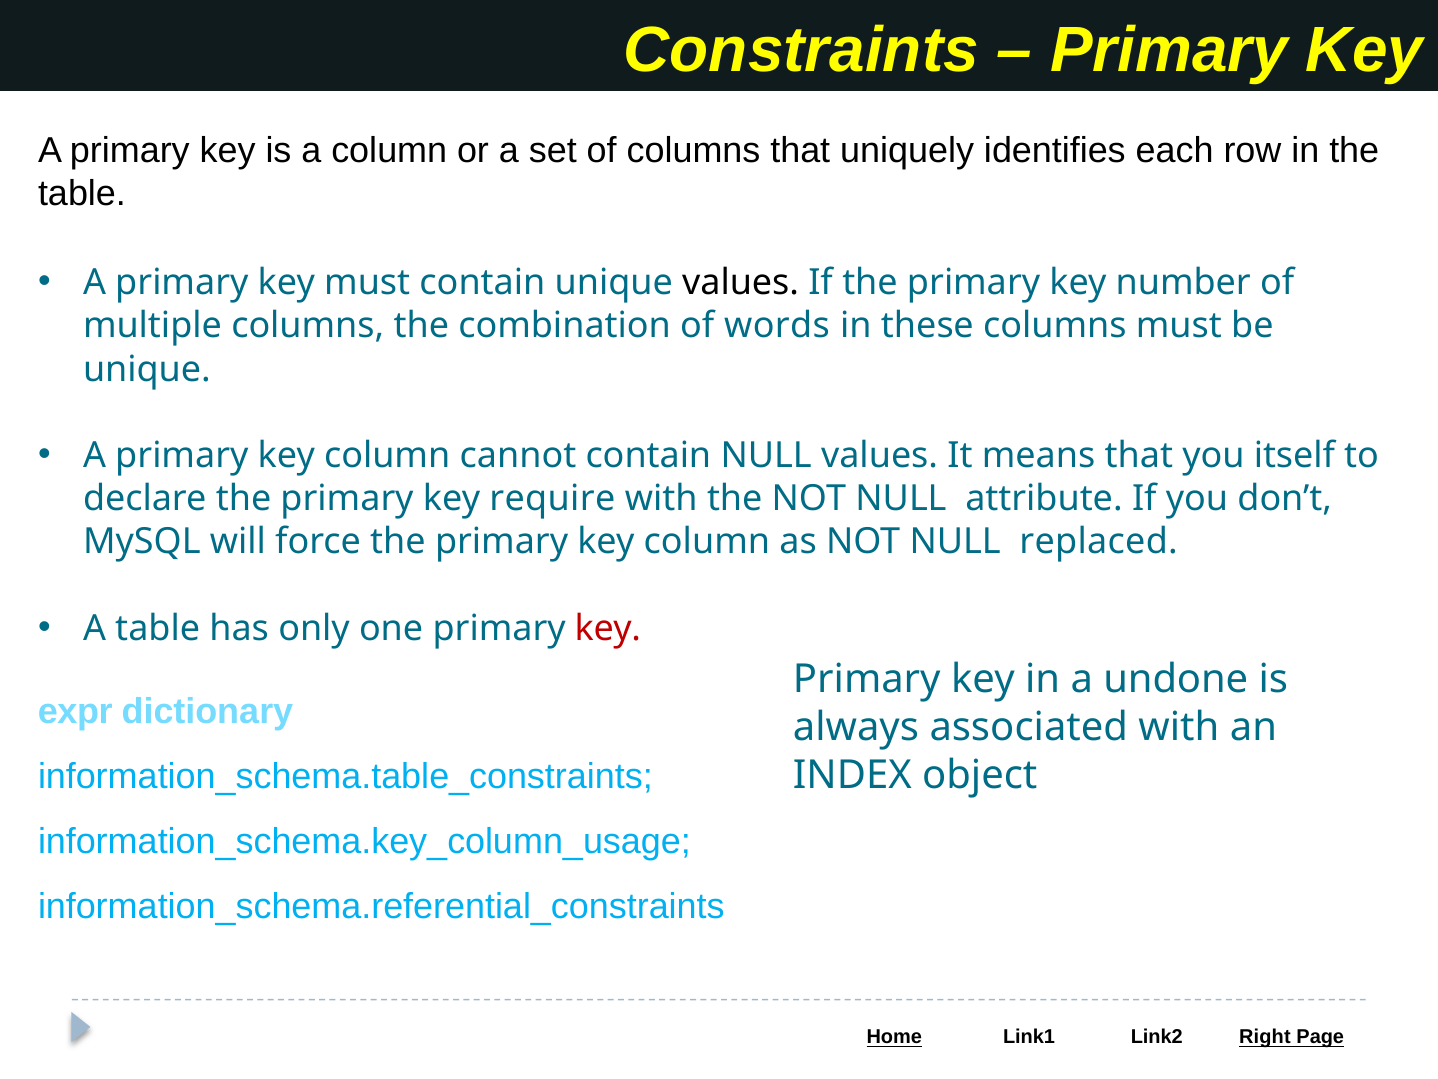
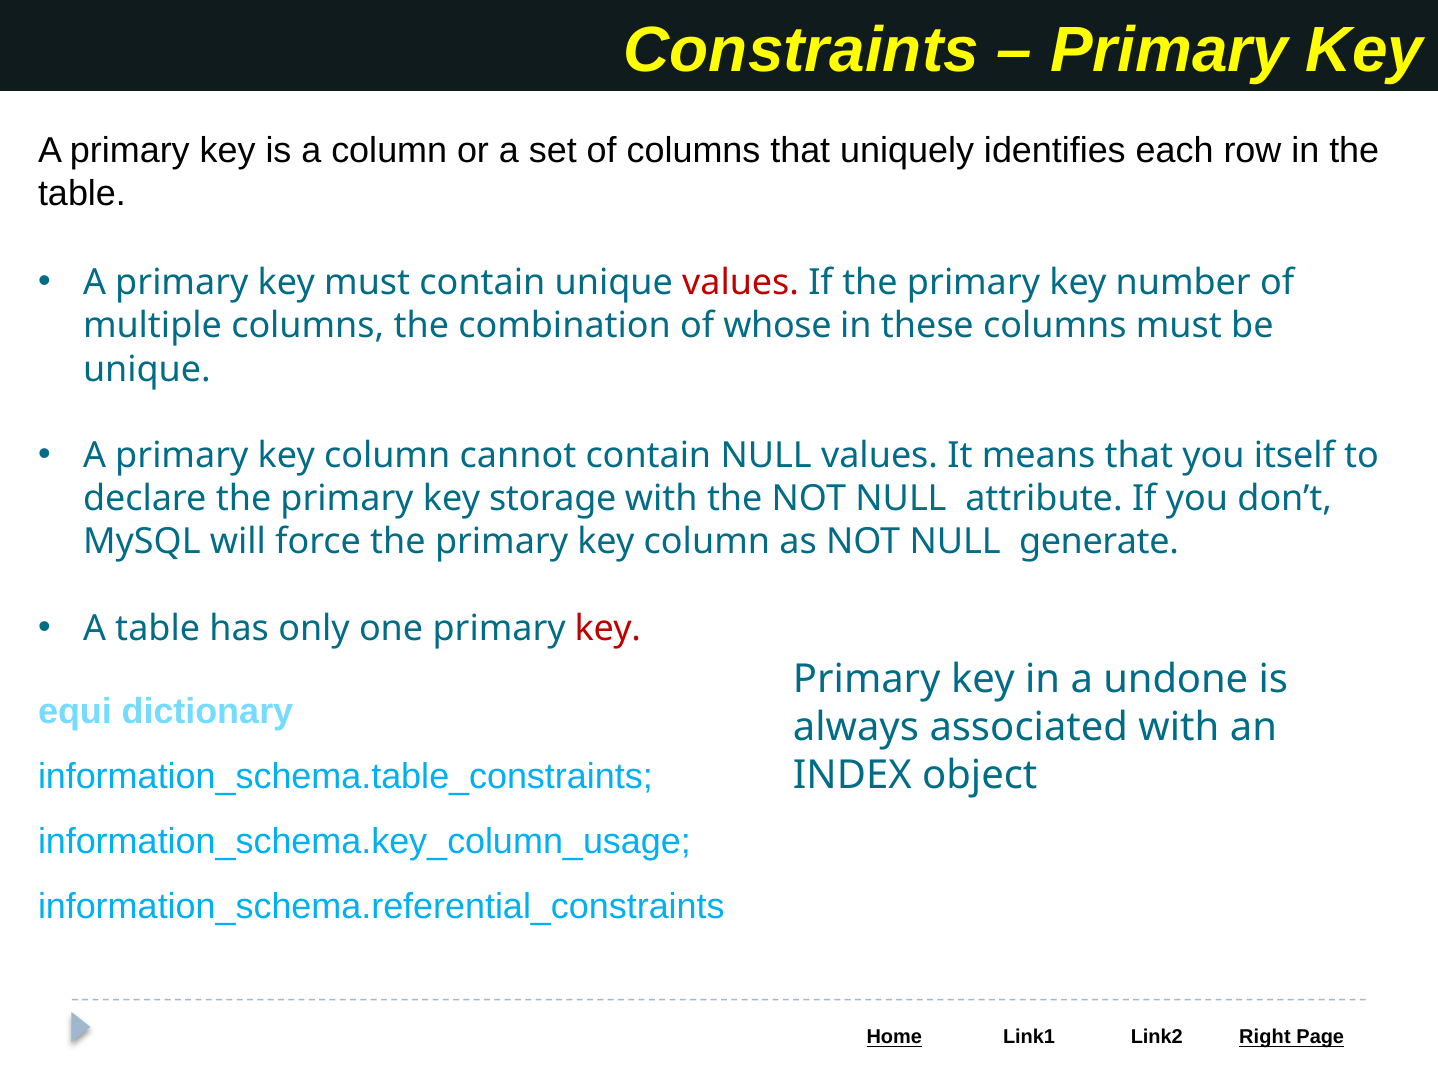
values colour: black -> red (741, 283)
words: words -> whose (777, 326)
require: require -> storage (553, 498)
replaced: replaced -> generate (1099, 542)
expr: expr -> equi (75, 712)
